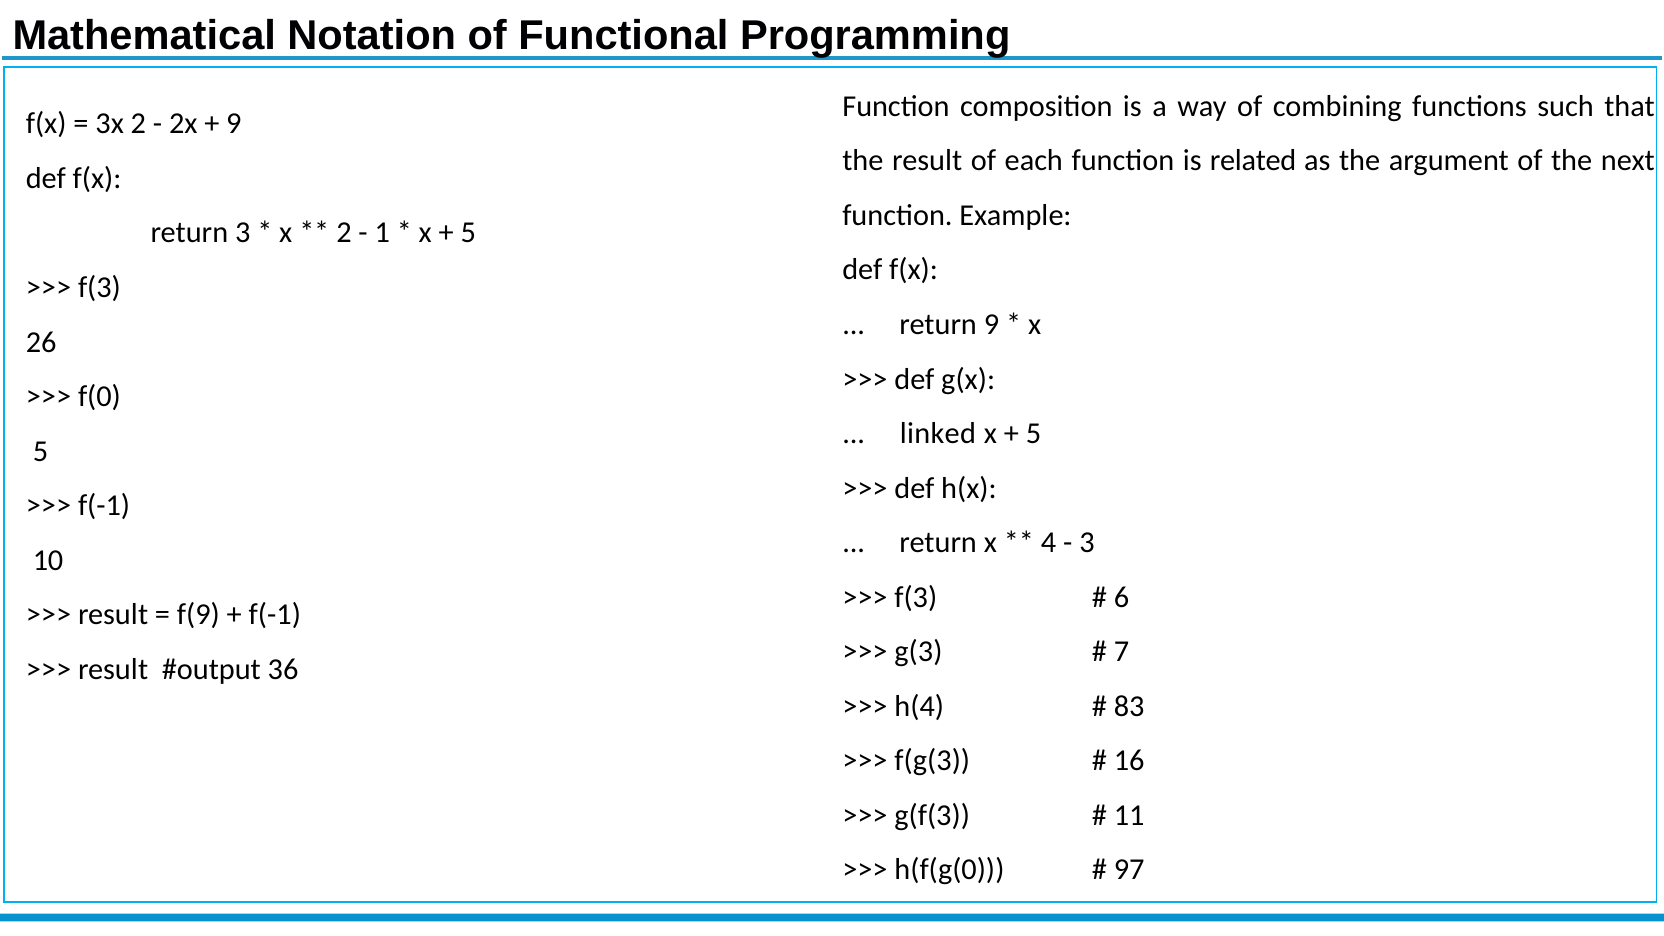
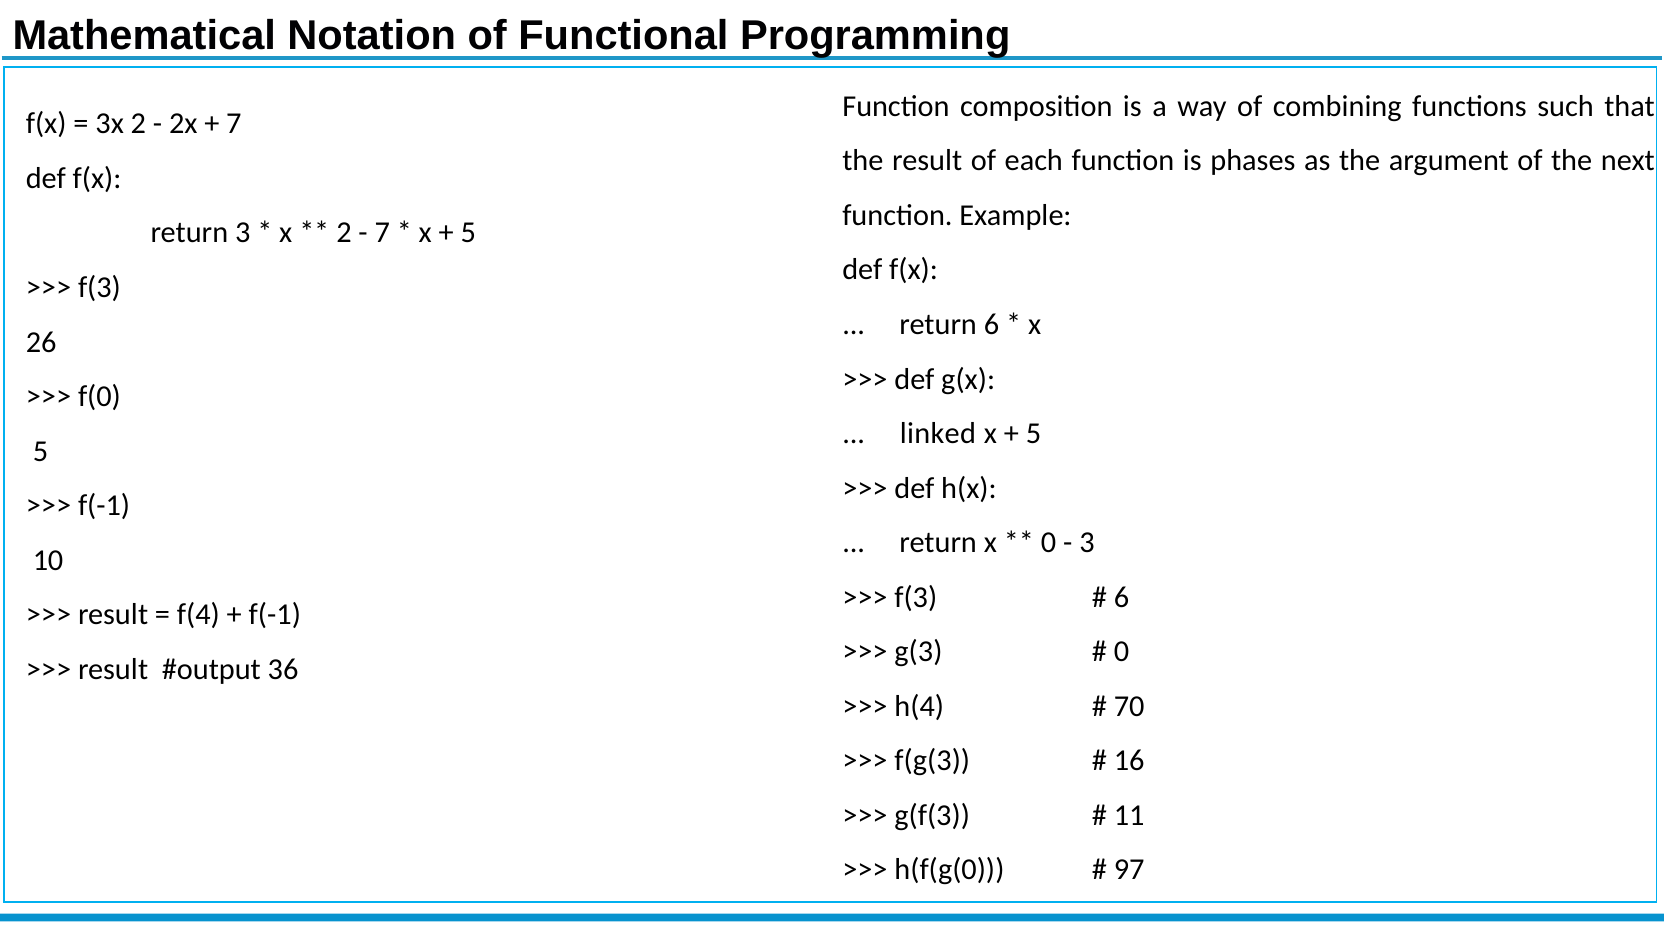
9: 9 -> 7 (234, 124)
related: related -> phases (1253, 161)
1: 1 -> 7 (382, 233)
return 9: 9 -> 6 (991, 324)
4: 4 -> 0 (1049, 543)
f(9: f(9 -> f(4 (198, 615)
7: 7 -> 0 (1121, 652)
83: 83 -> 70 (1129, 706)
